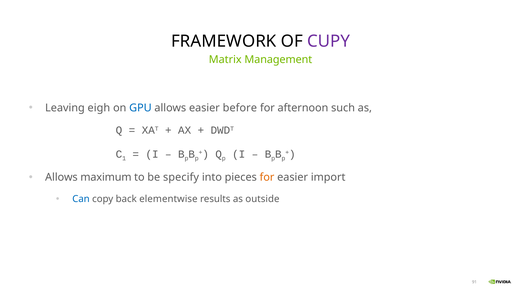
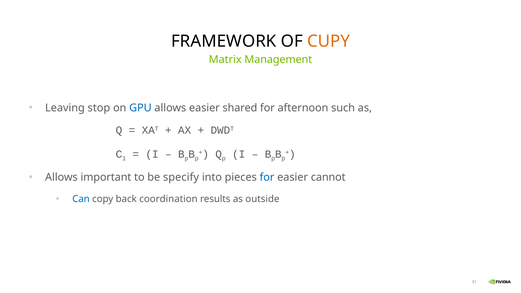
CUPY colour: purple -> orange (329, 41)
eigh: eigh -> stop (99, 108)
before: before -> shared (240, 108)
maximum: maximum -> important (106, 177)
for colour: orange -> blue (267, 177)
import: import -> cannot (328, 177)
elementwise: elementwise -> coordination (168, 199)
